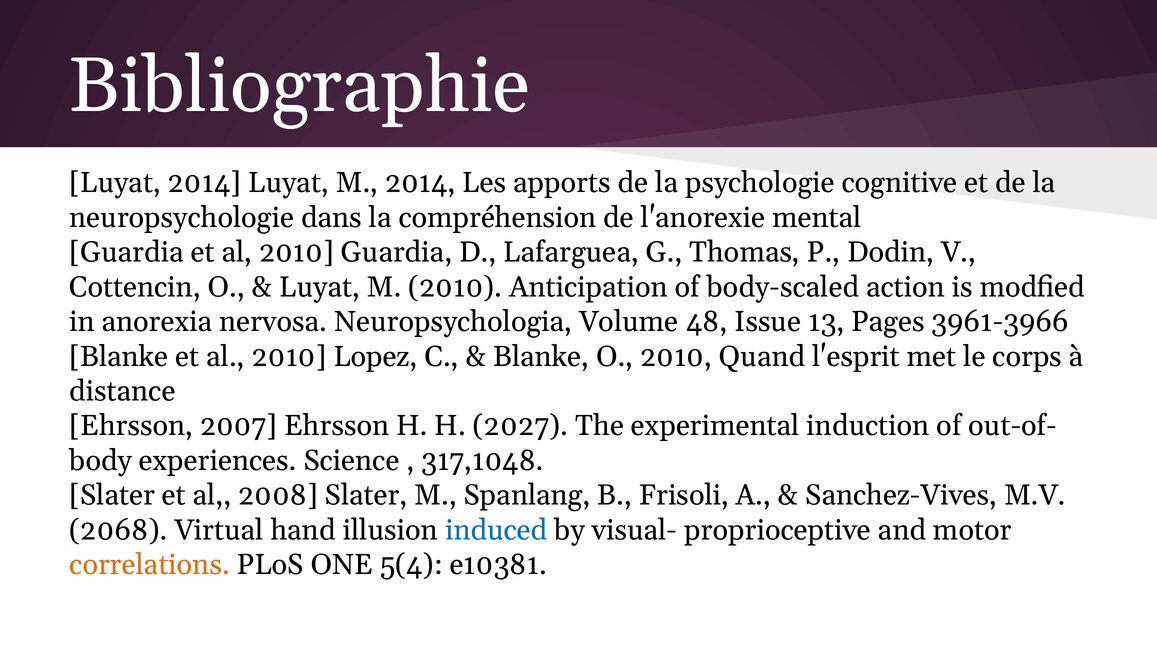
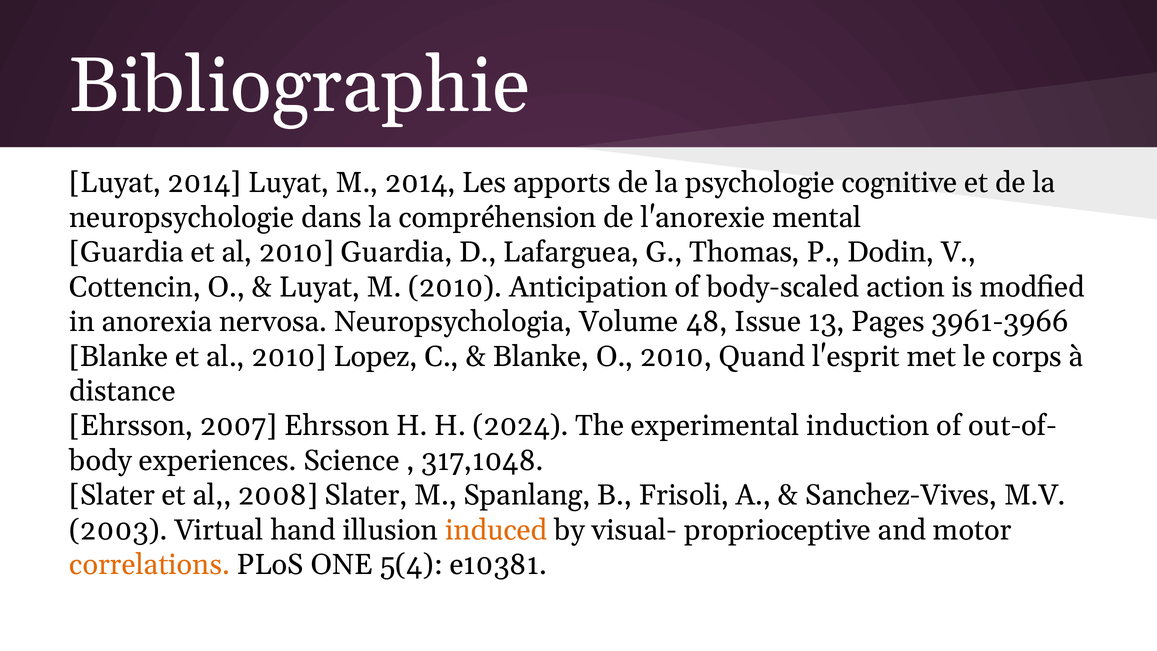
2027: 2027 -> 2024 (521, 426)
2068: 2068 -> 2003 (118, 530)
induced colour: blue -> orange (496, 530)
